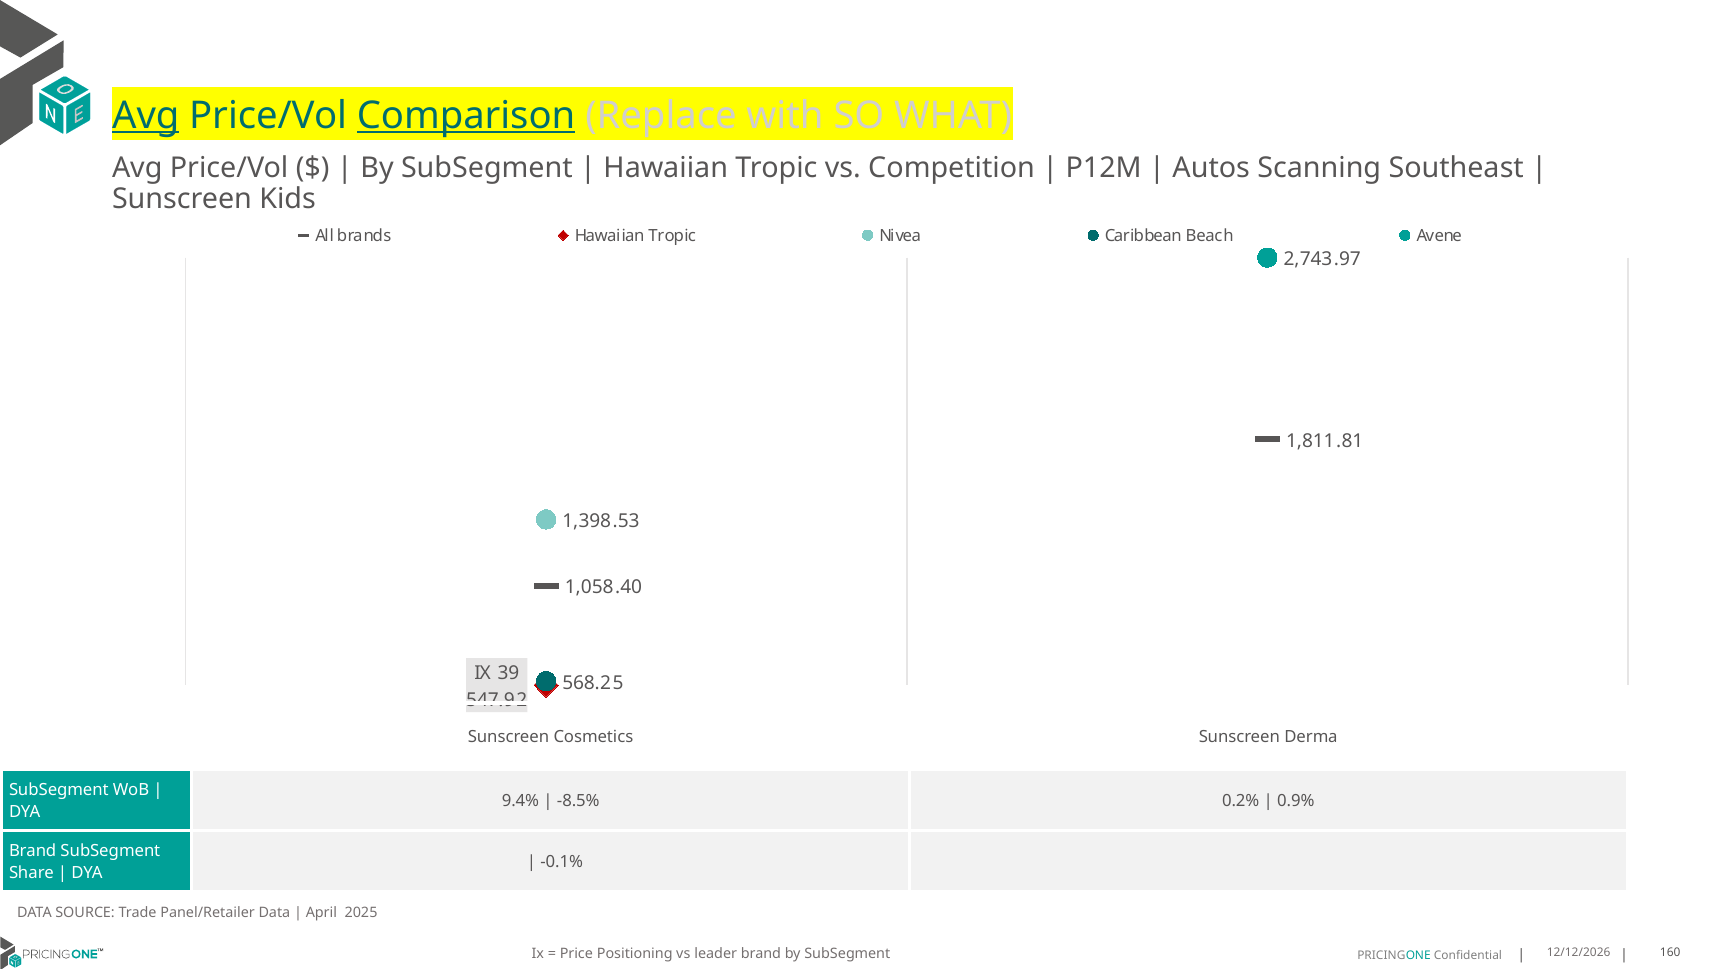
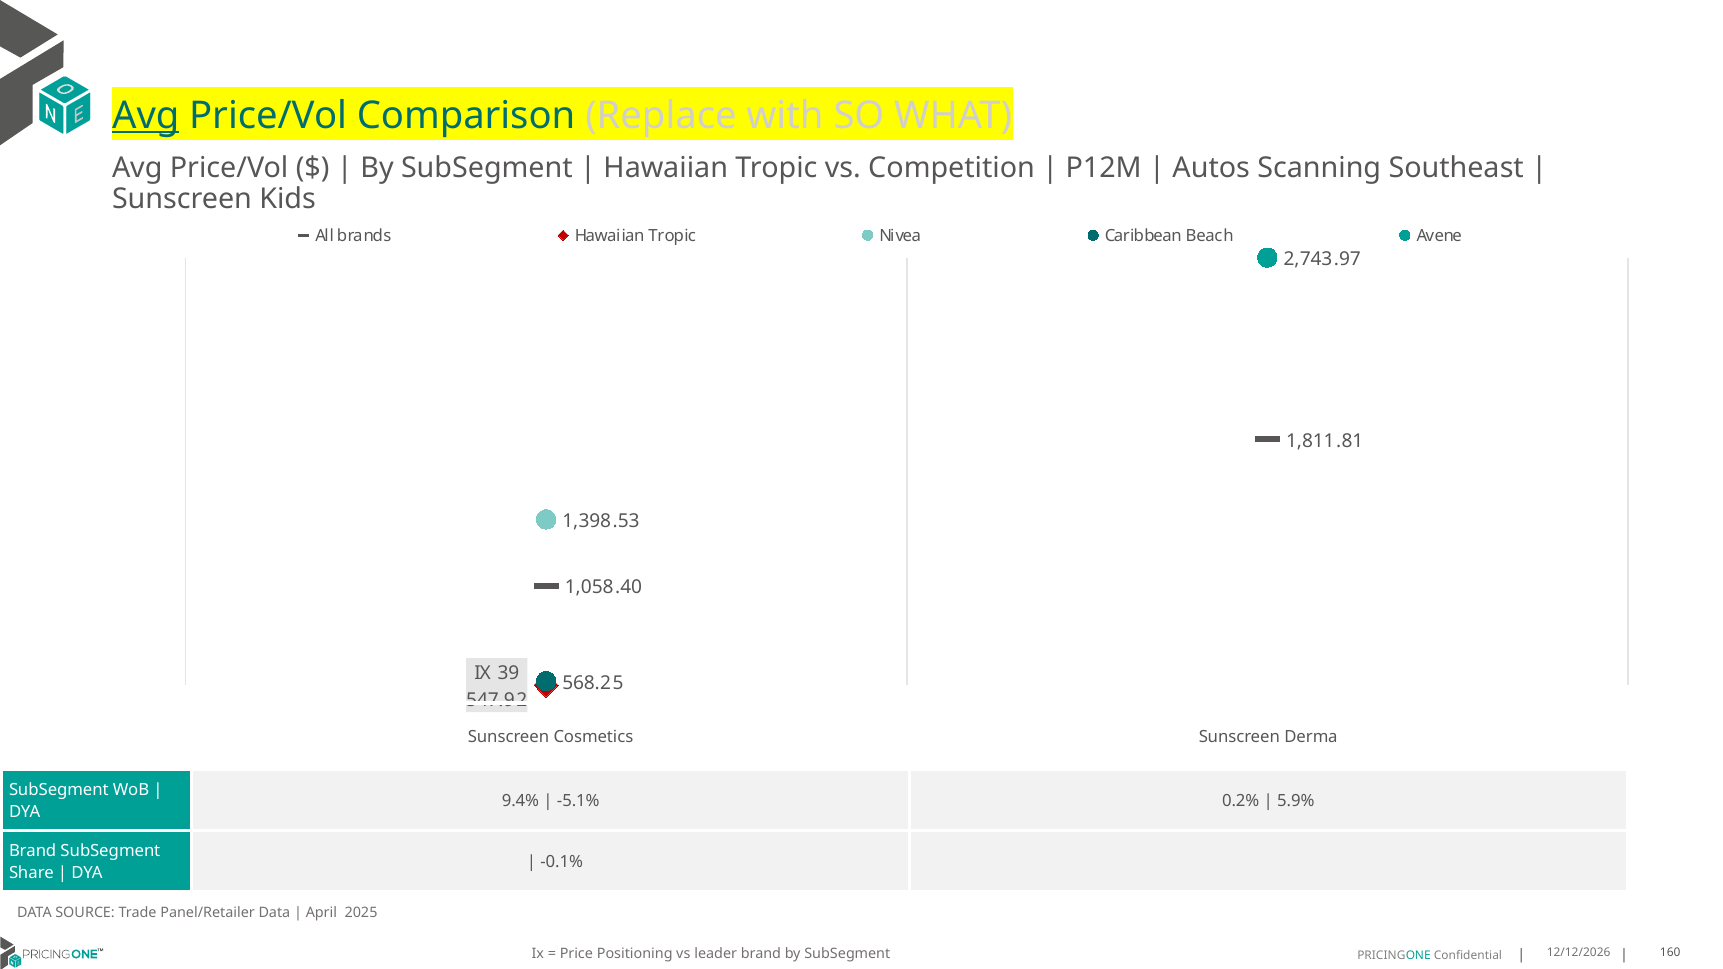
Comparison underline: present -> none (466, 116)
-8.5%: -8.5% -> -5.1% (578, 801)
0.9%: 0.9% -> 5.9% (1296, 801)
